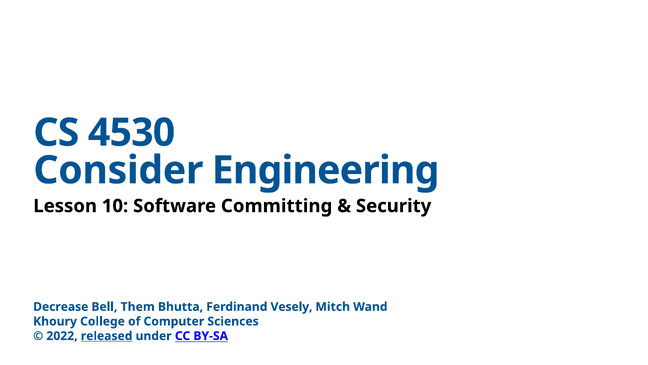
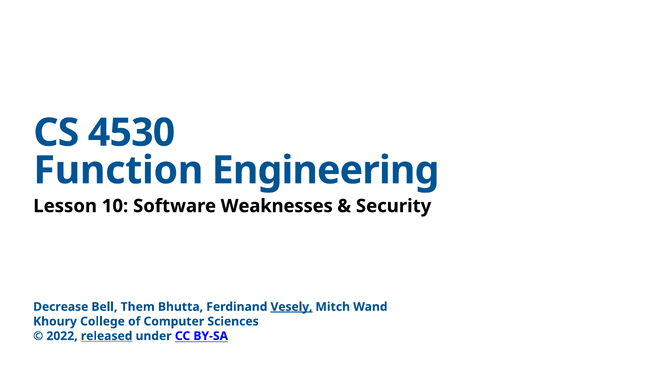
Consider: Consider -> Function (118, 170)
Committing: Committing -> Weaknesses (277, 206)
Vesely underline: none -> present (291, 306)
